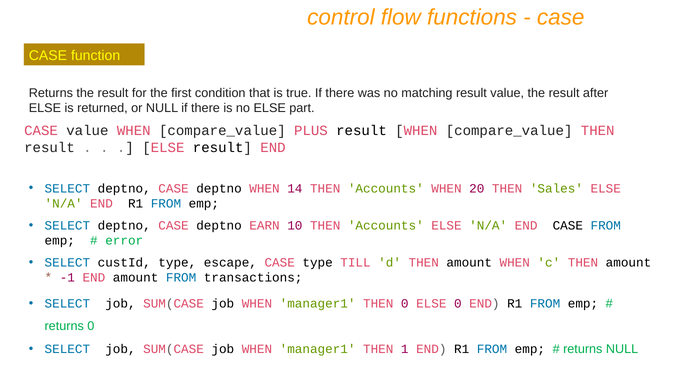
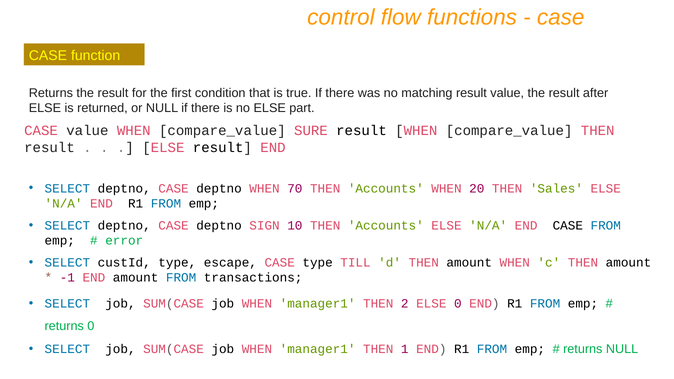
PLUS: PLUS -> SURE (311, 131)
14: 14 -> 70 (295, 189)
EARN: EARN -> SIGN (265, 226)
THEN 0: 0 -> 2 (405, 304)
